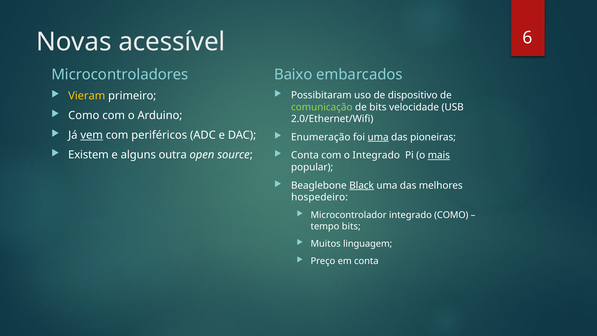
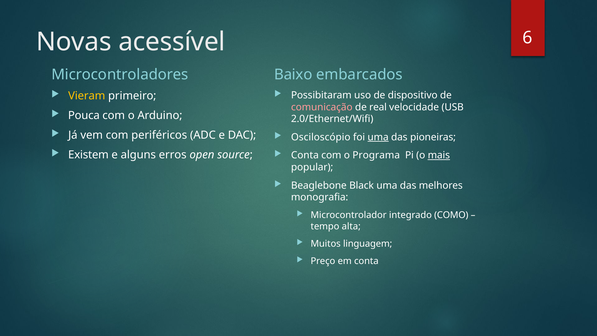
comunicação colour: light green -> pink (322, 107)
de bits: bits -> real (378, 107)
Como: Como -> Pouca (84, 116)
vem underline: present -> none (92, 135)
Enumeração: Enumeração -> Osciloscópio (321, 137)
outra: outra -> erros (173, 155)
o Integrado: Integrado -> Programa (376, 155)
Black underline: present -> none (362, 185)
hospedeiro: hospedeiro -> monografia (320, 197)
tempo bits: bits -> alta (351, 226)
